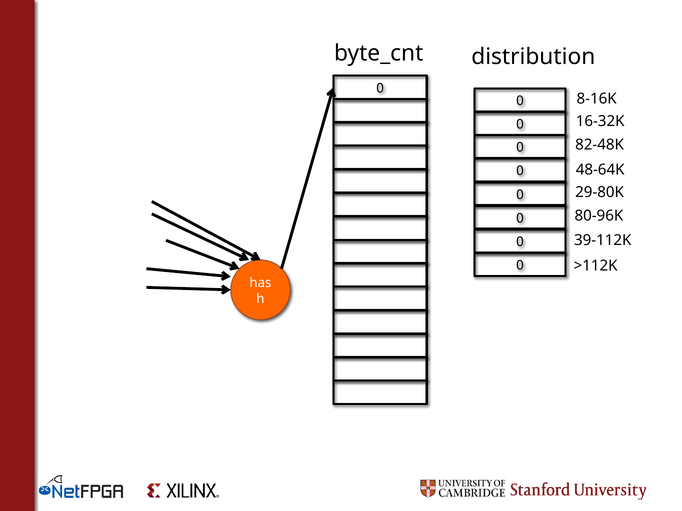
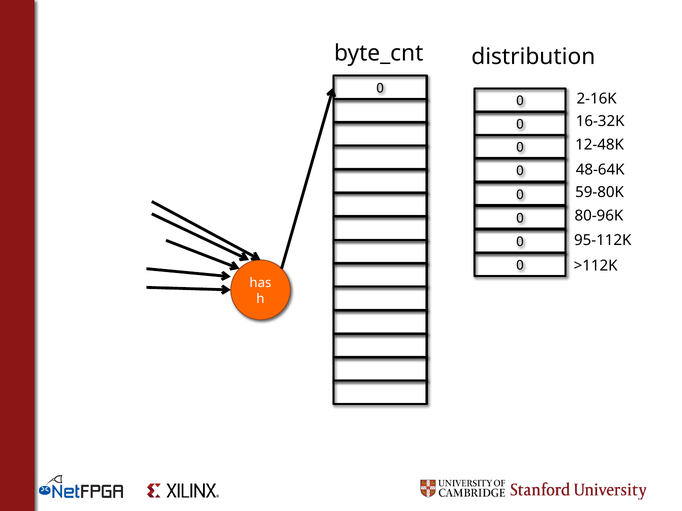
8-16K: 8-16K -> 2-16K (597, 99)
82-48K: 82-48K -> 12-48K (600, 145)
29-80K: 29-80K -> 59-80K (600, 193)
39-112K: 39-112K -> 95-112K (603, 241)
